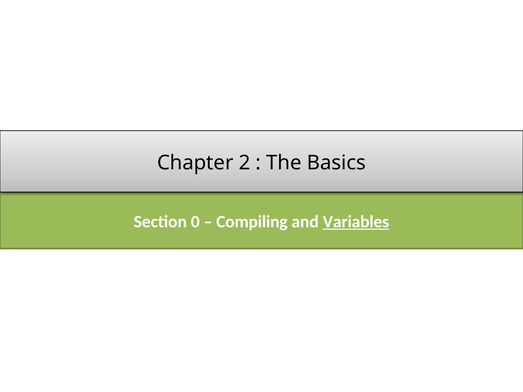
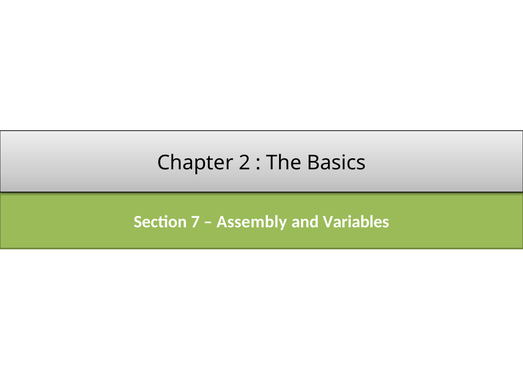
0: 0 -> 7 (195, 222)
Compiling: Compiling -> Assembly (252, 222)
Variables underline: present -> none (356, 222)
